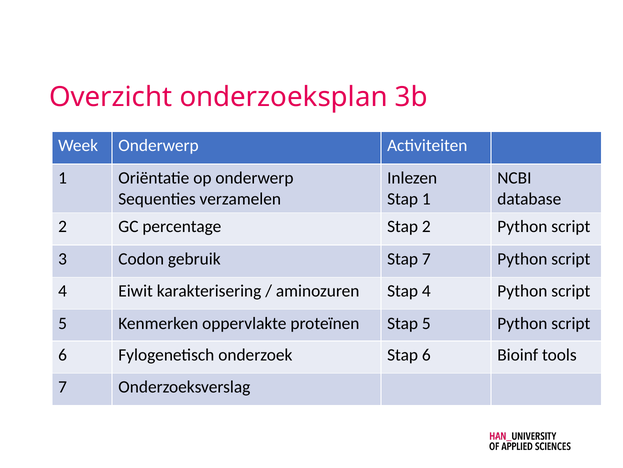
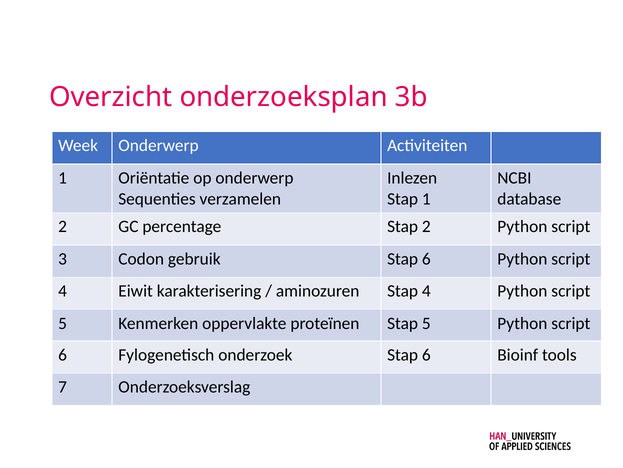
gebruik Stap 7: 7 -> 6 (426, 258)
